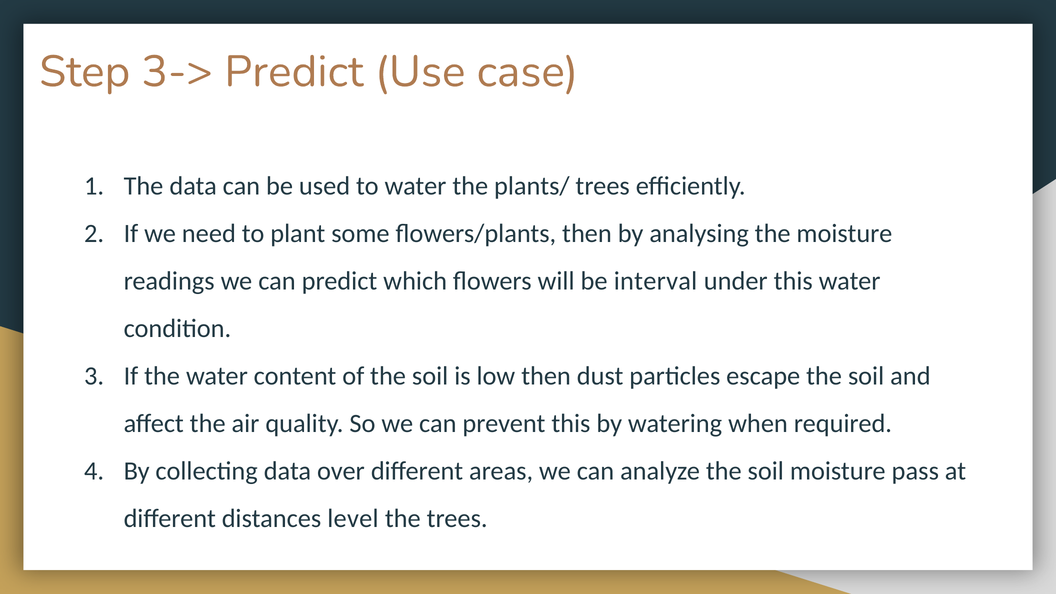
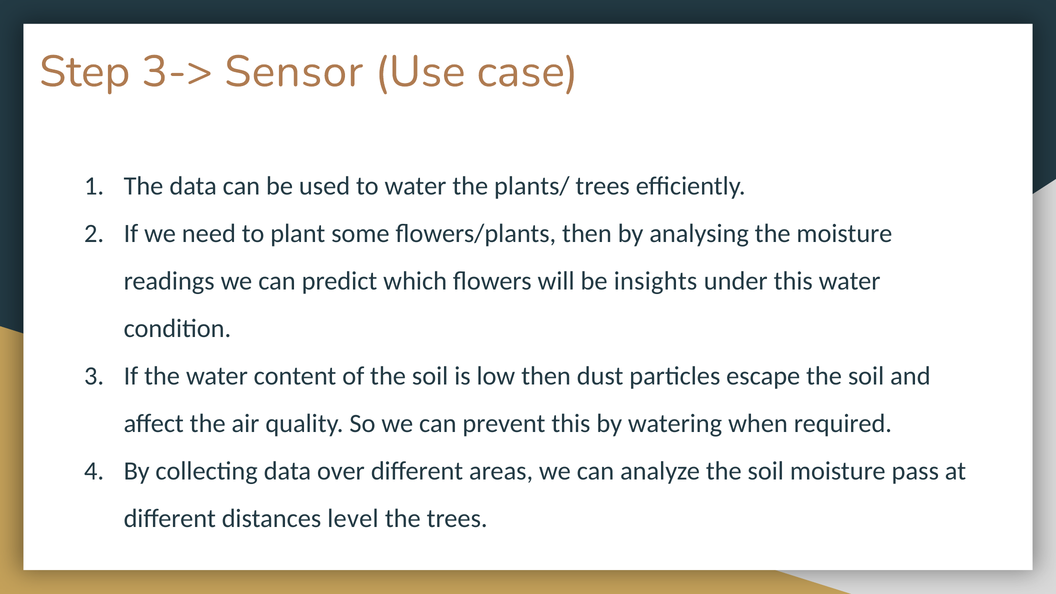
3-> Predict: Predict -> Sensor (294, 72)
interval: interval -> insights (656, 281)
